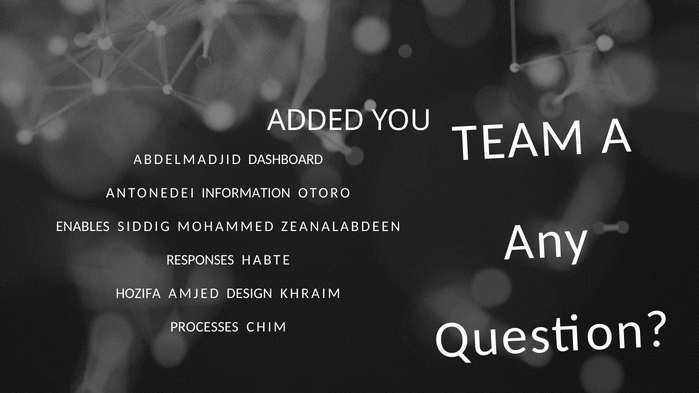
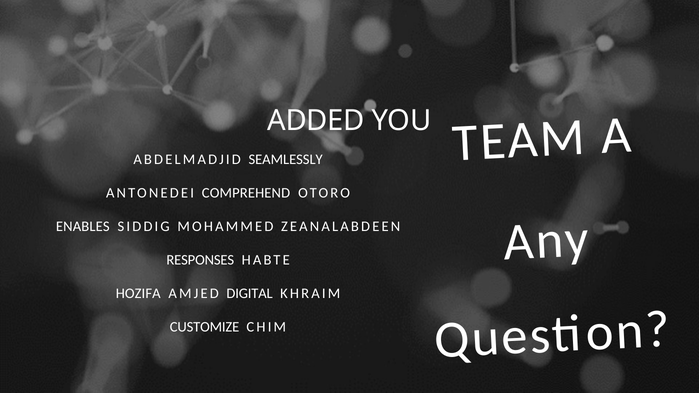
DASHBOARD: DASHBOARD -> SEAMLESSLY (286, 160)
INFORMATION: INFORMATION -> COMPREHEND (246, 193)
DESIGN: DESIGN -> DIGITAL (250, 294)
PROCESSES: PROCESSES -> CUSTOMIZE (205, 327)
